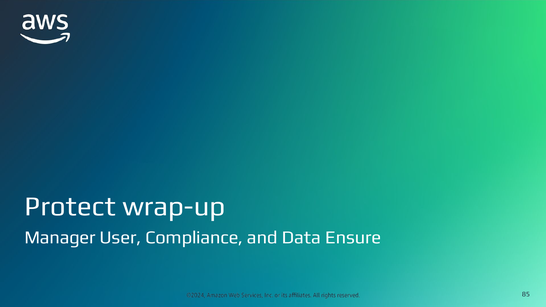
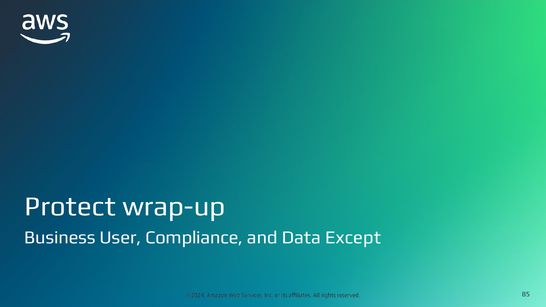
Manager: Manager -> Business (60, 237)
Ensure: Ensure -> Except (353, 237)
